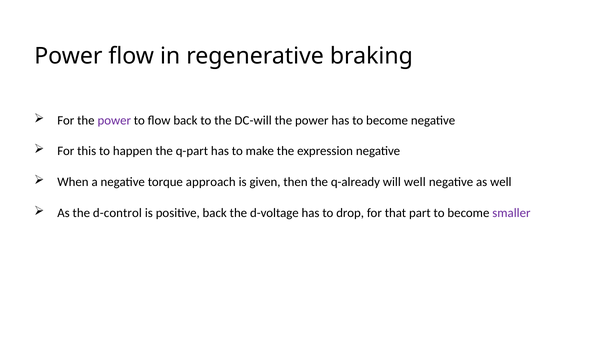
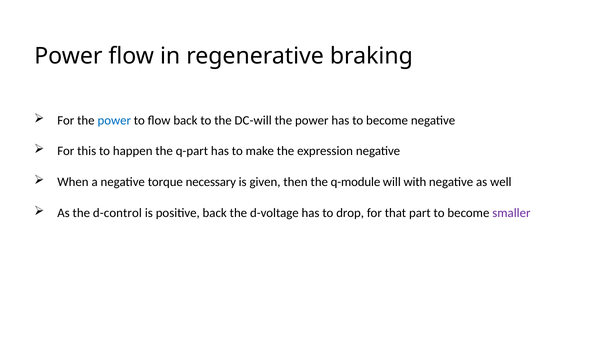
power colour: purple -> blue (114, 120)
approach: approach -> necessary (211, 182)
q-already: q-already -> q-module (355, 182)
will well: well -> with (415, 182)
